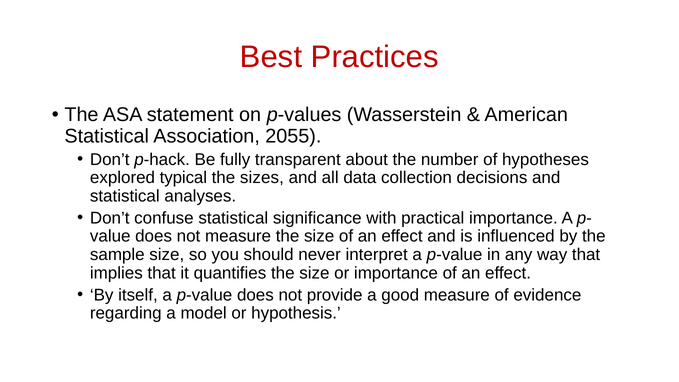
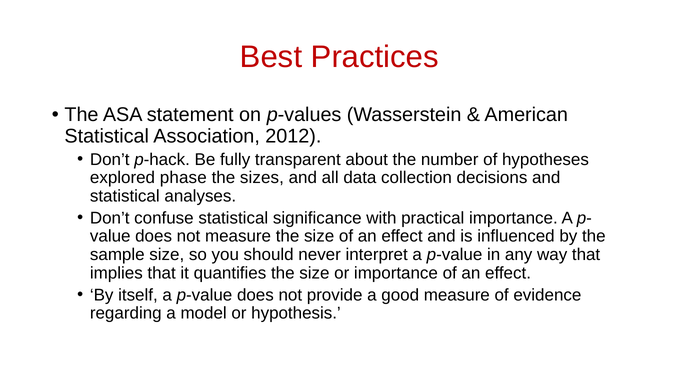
2055: 2055 -> 2012 (293, 136)
typical: typical -> phase (183, 178)
